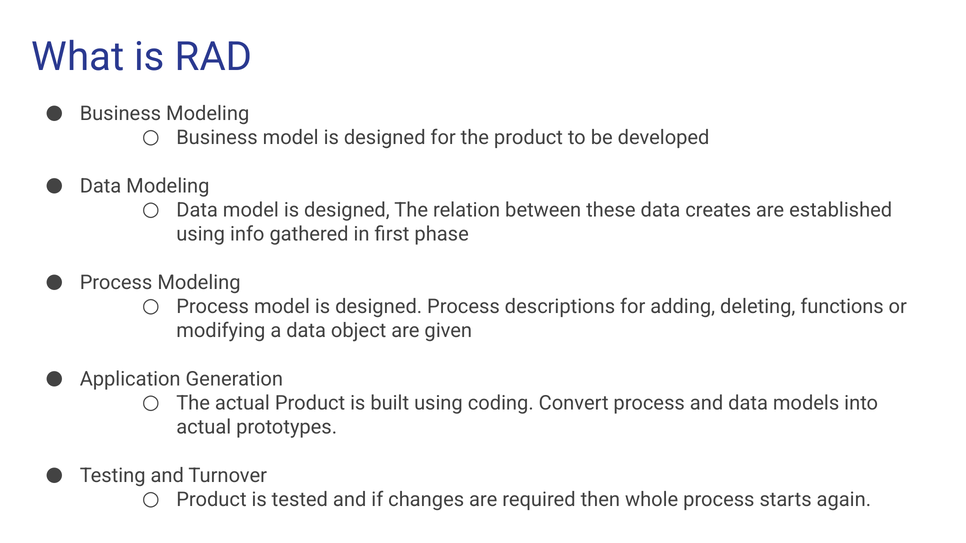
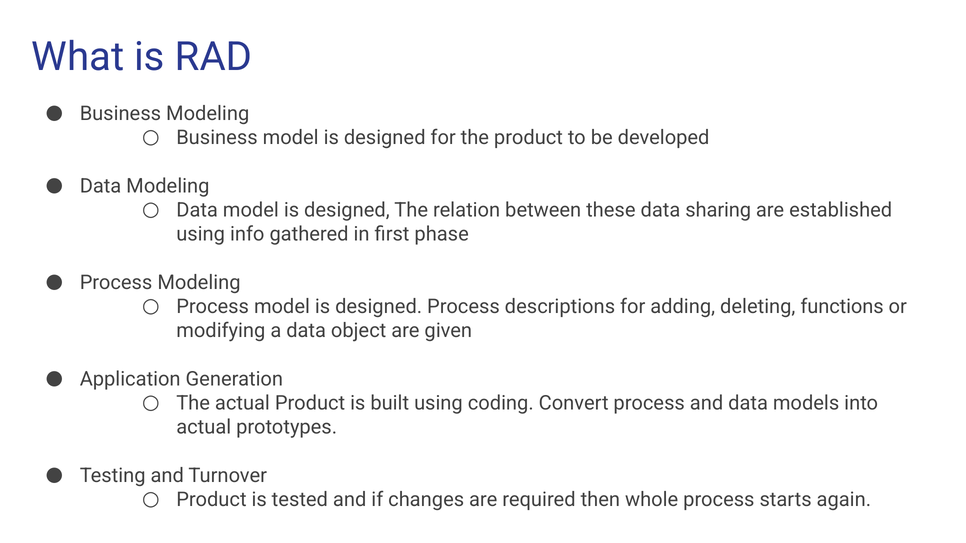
creates: creates -> sharing (718, 210)
